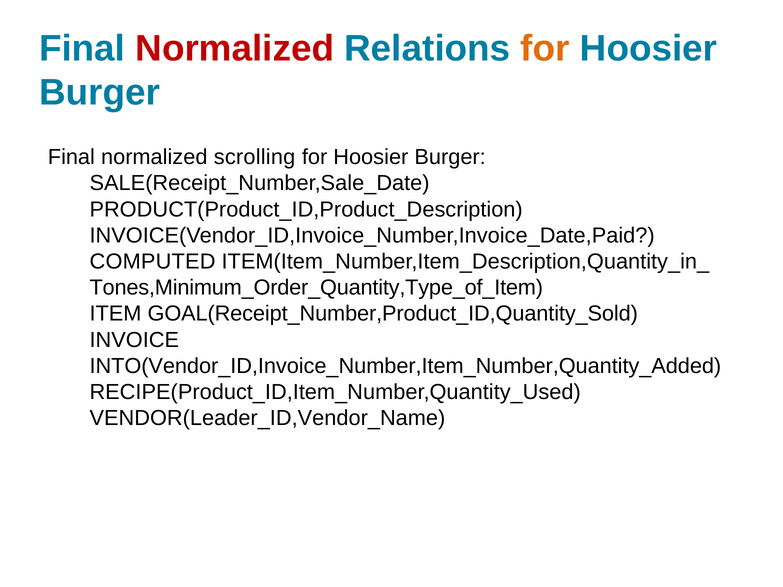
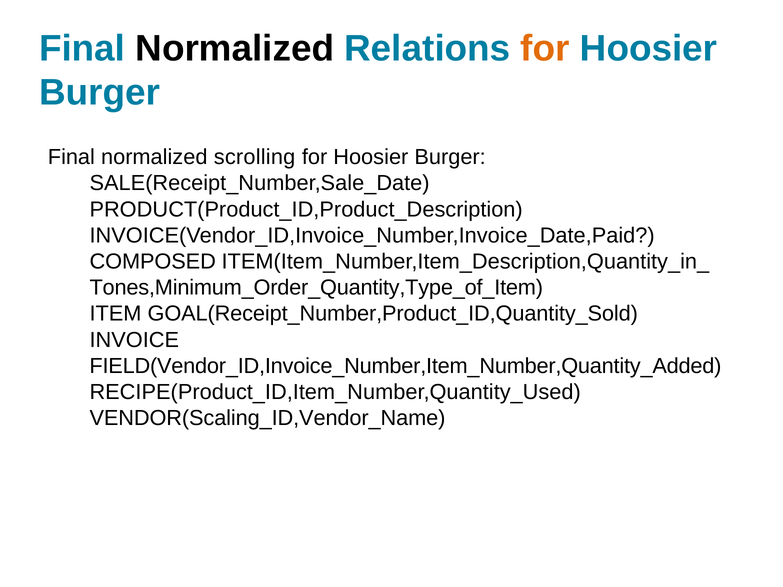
Normalized colour: red -> black (235, 48)
COMPUTED: COMPUTED -> COMPOSED (153, 262)
INTO(Vendor_ID,Invoice_Number,Item_Number,Quantity_Added: INTO(Vendor_ID,Invoice_Number,Item_Number,Quantity_Added -> FIELD(Vendor_ID,Invoice_Number,Item_Number,Quantity_Added (405, 366)
VENDOR(Leader_ID,Vendor_Name: VENDOR(Leader_ID,Vendor_Name -> VENDOR(Scaling_ID,Vendor_Name (268, 418)
